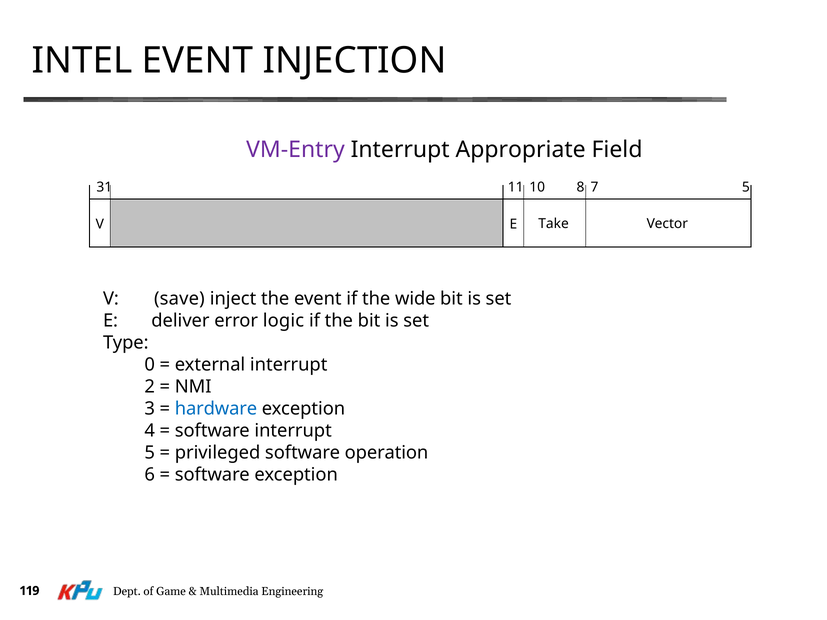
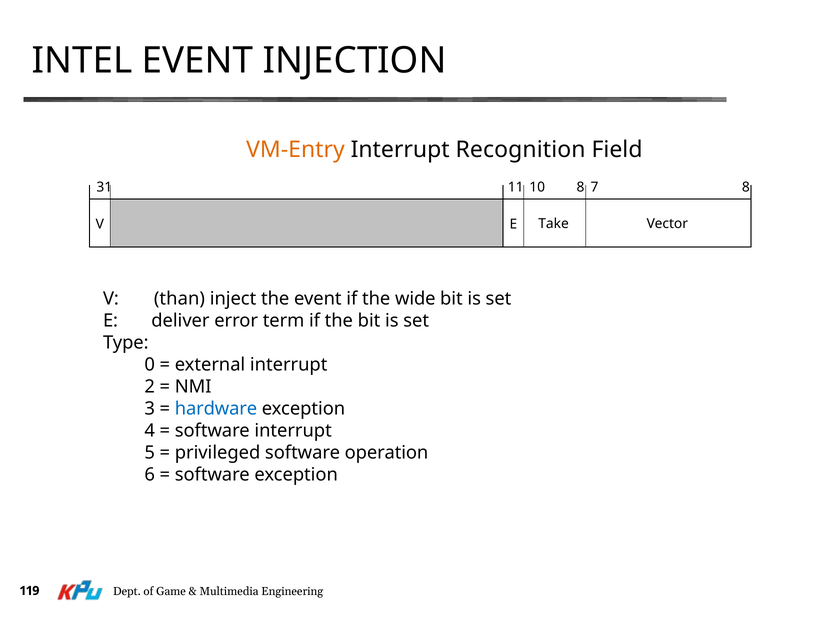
VM-Entry colour: purple -> orange (295, 150)
Appropriate: Appropriate -> Recognition (521, 150)
5: 5 -> 8 (746, 187)
save: save -> than (179, 299)
logic: logic -> term (284, 321)
